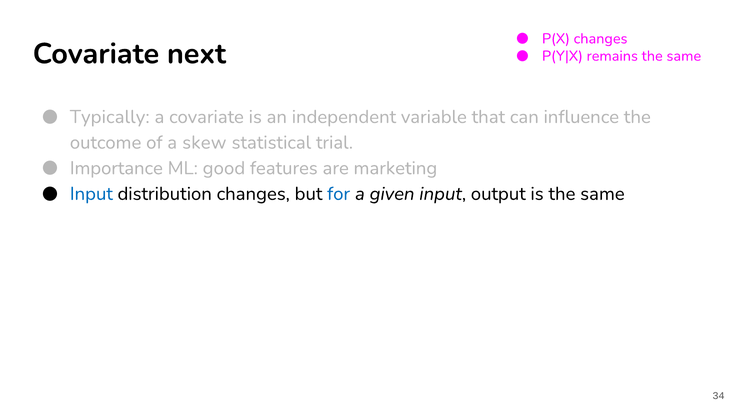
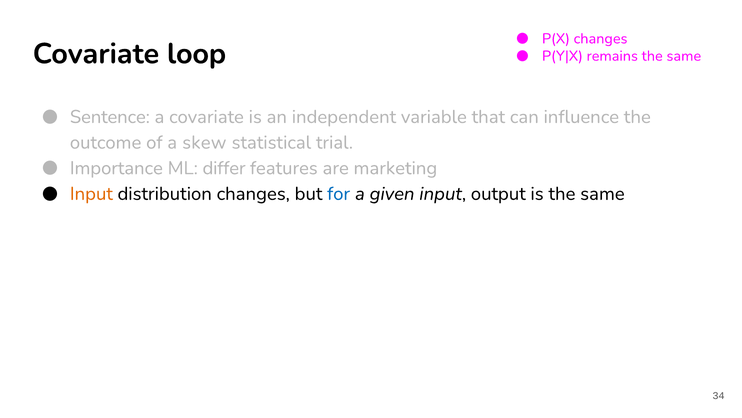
next: next -> loop (197, 54)
Typically: Typically -> Sentence (110, 117)
good: good -> differ (224, 168)
Input colour: blue -> orange (91, 193)
